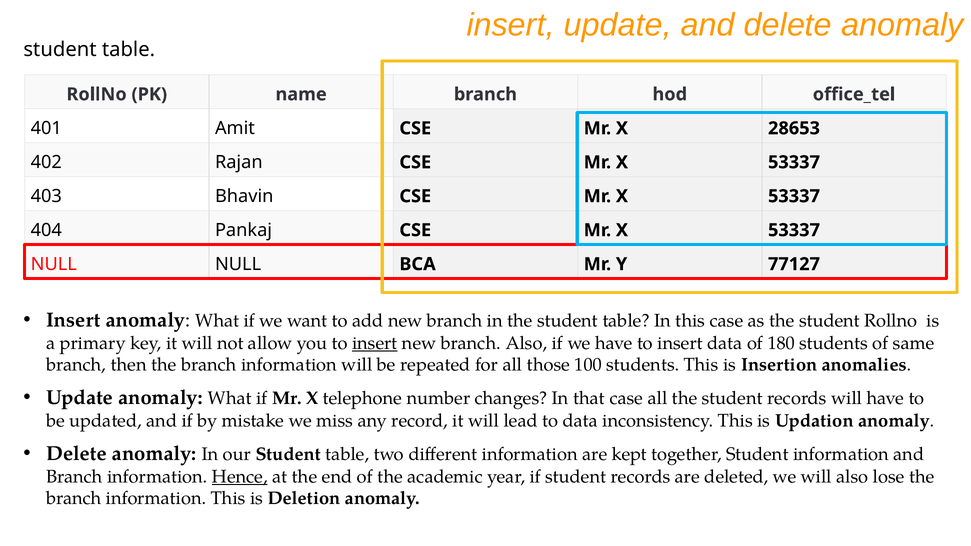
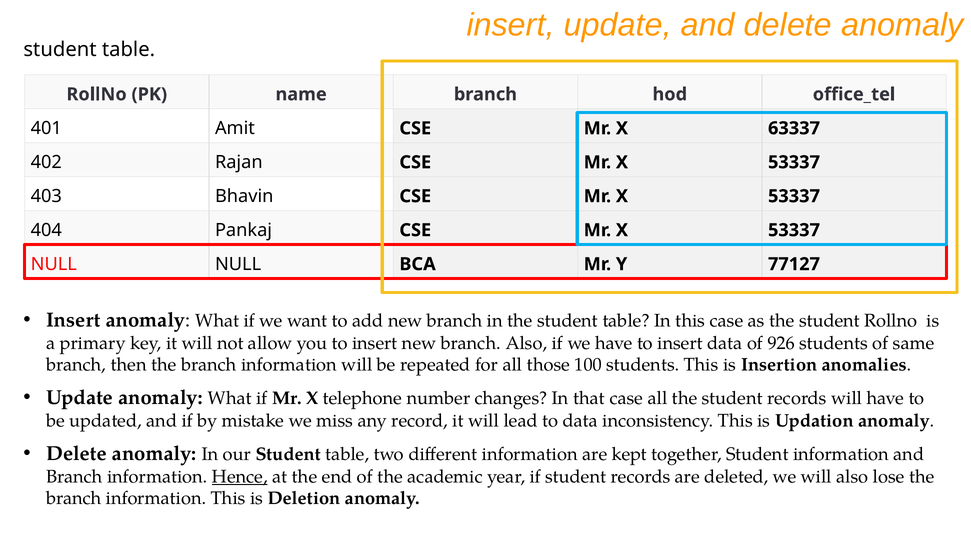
28653: 28653 -> 63337 (794, 128)
insert underline: present -> none (375, 343)
180: 180 -> 926 (781, 343)
